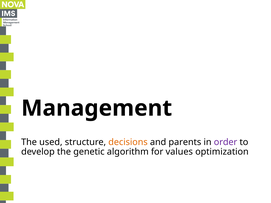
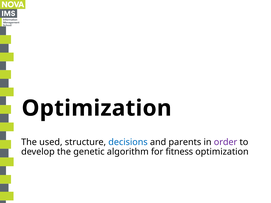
Management: Management -> Optimization (97, 108)
decisions colour: orange -> blue (128, 142)
values: values -> fitness (179, 152)
